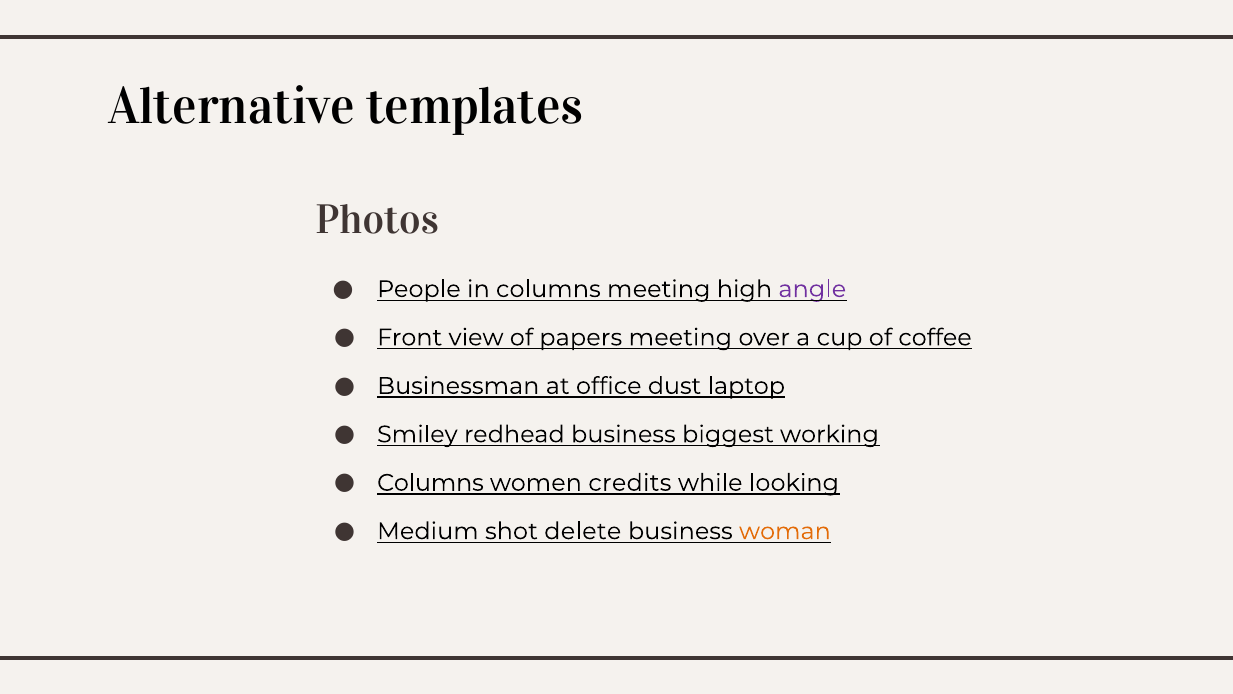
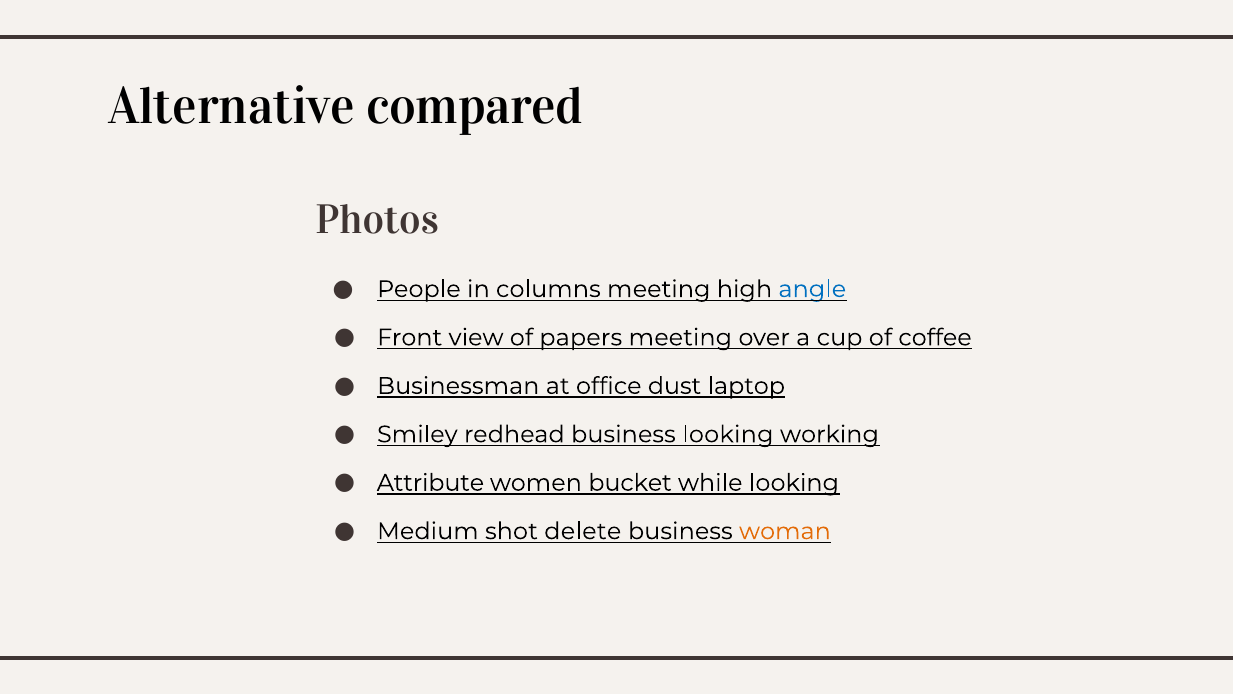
templates: templates -> compared (475, 107)
angle colour: purple -> blue (812, 289)
business biggest: biggest -> looking (728, 434)
Columns: Columns -> Attribute (430, 483)
credits: credits -> bucket (630, 483)
